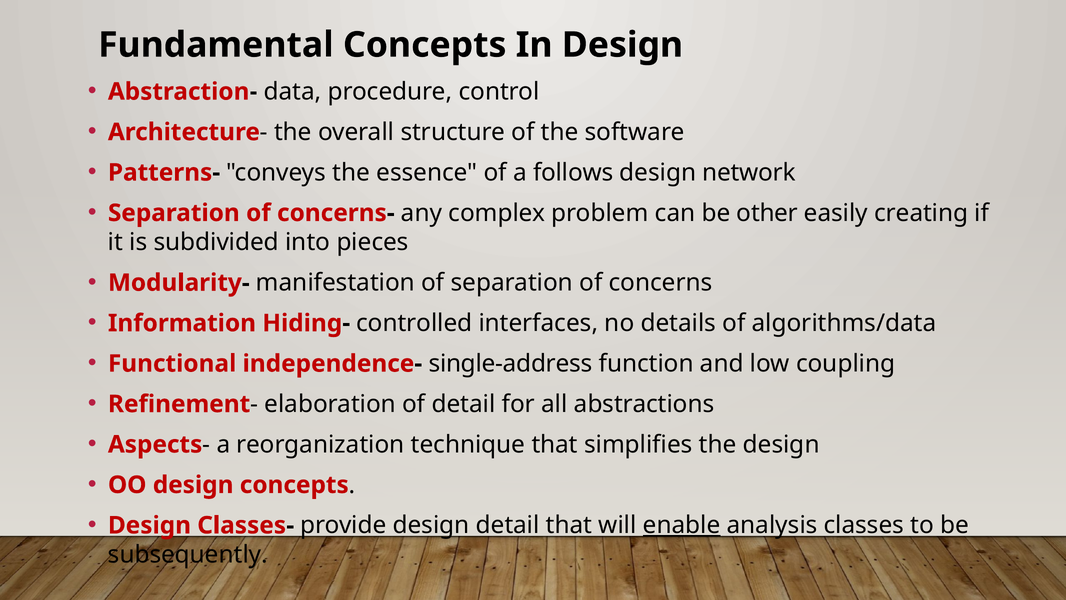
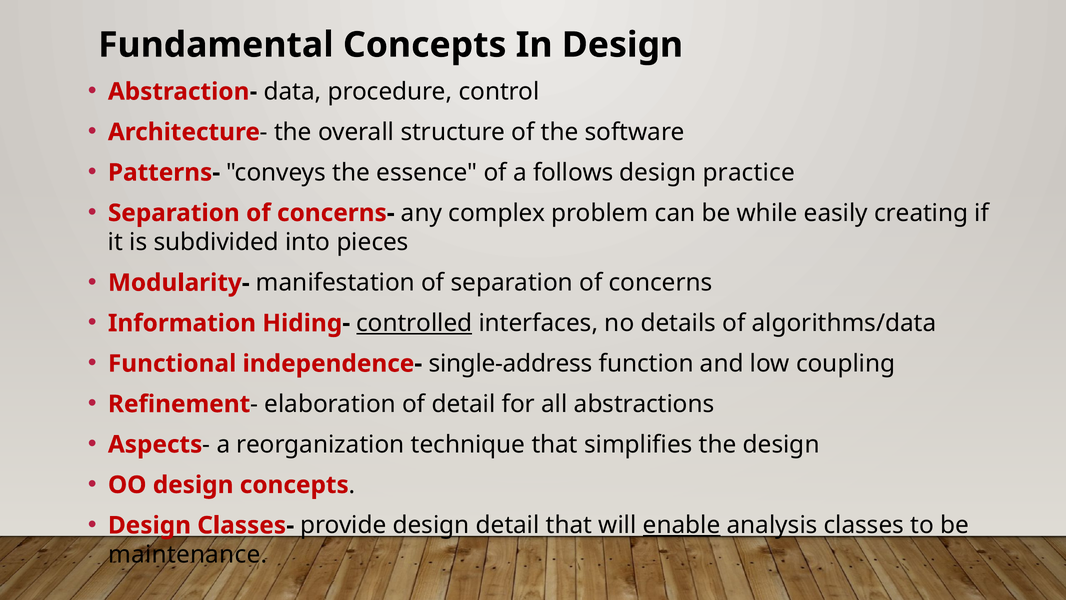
network: network -> practice (749, 172)
other: other -> while (767, 213)
controlled underline: none -> present (414, 323)
subsequently: subsequently -> maintenance (188, 554)
